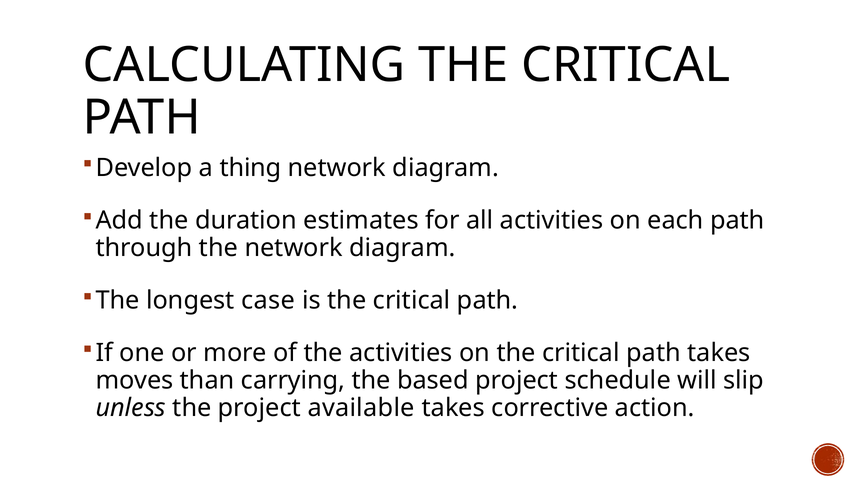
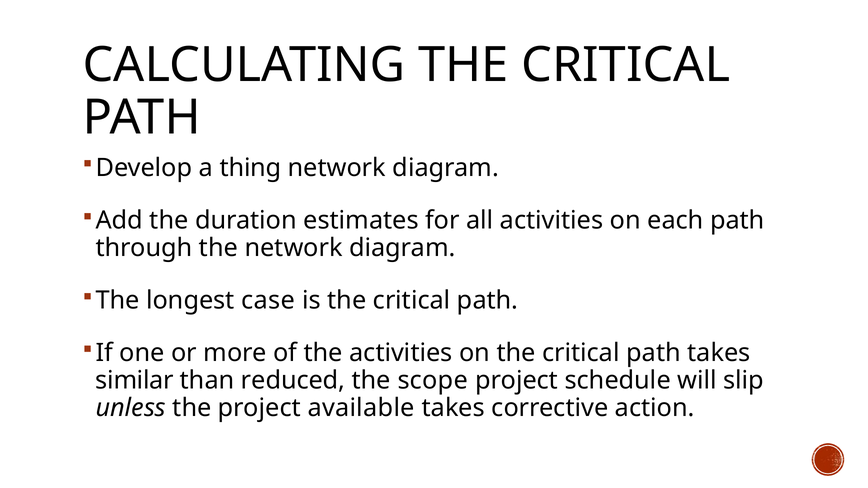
moves: moves -> similar (135, 381)
carrying: carrying -> reduced (293, 381)
based: based -> scope (433, 381)
